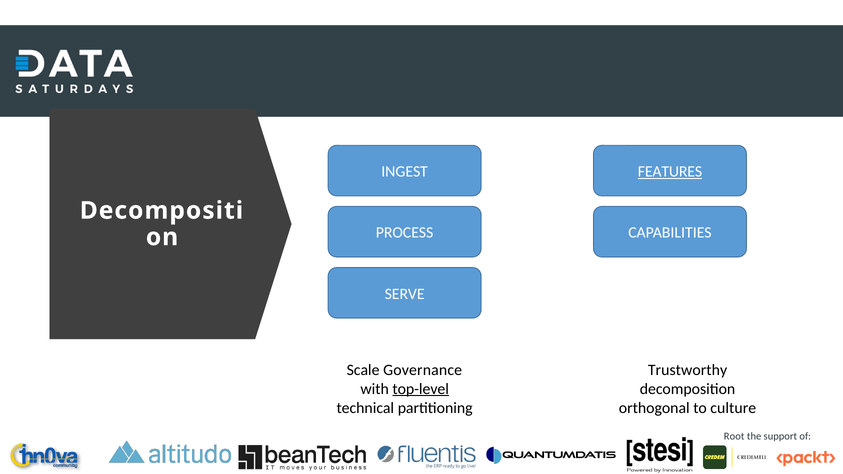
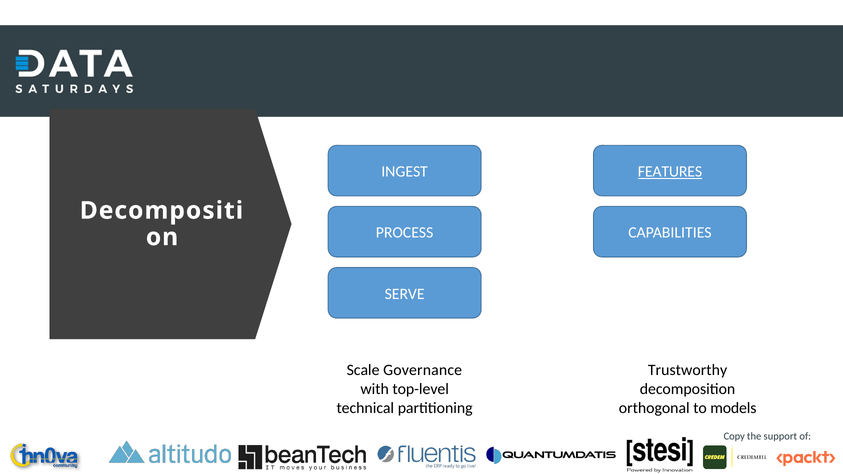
top-level underline: present -> none (421, 389)
culture: culture -> models (733, 408)
Root: Root -> Copy (734, 437)
